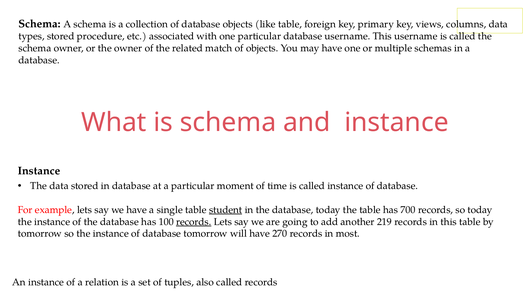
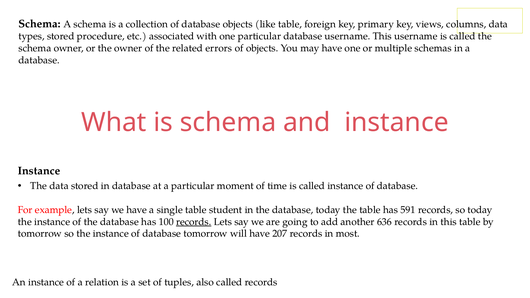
match: match -> errors (219, 48)
student underline: present -> none (226, 210)
700: 700 -> 591 (408, 210)
219: 219 -> 636 (384, 222)
270: 270 -> 207 (280, 234)
